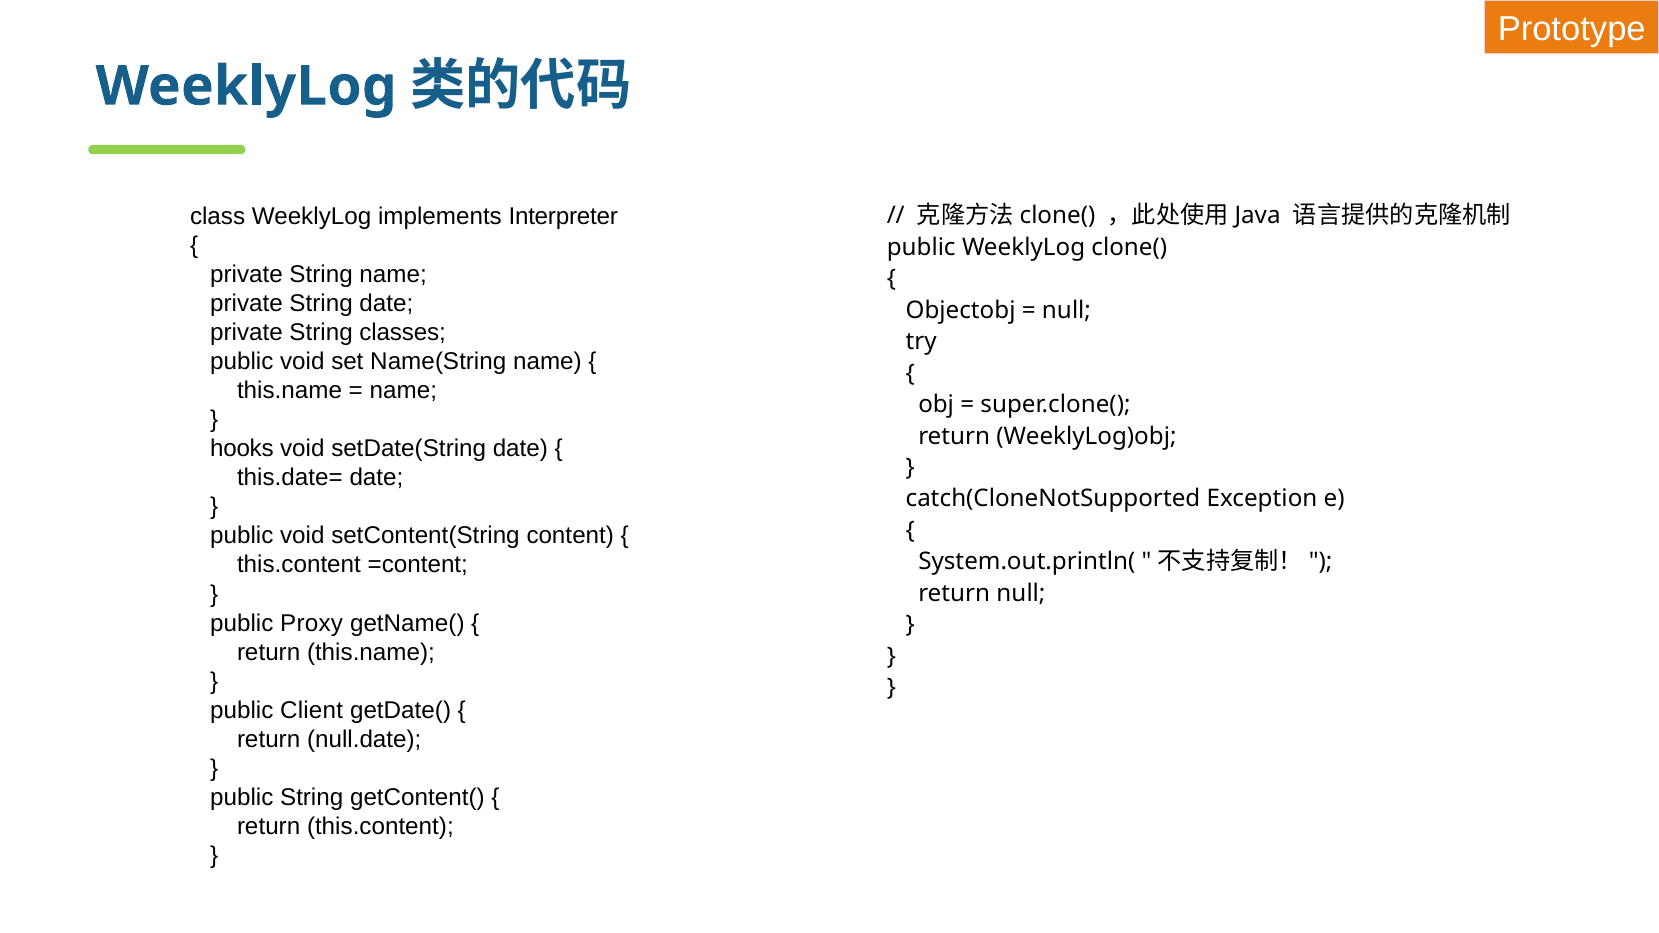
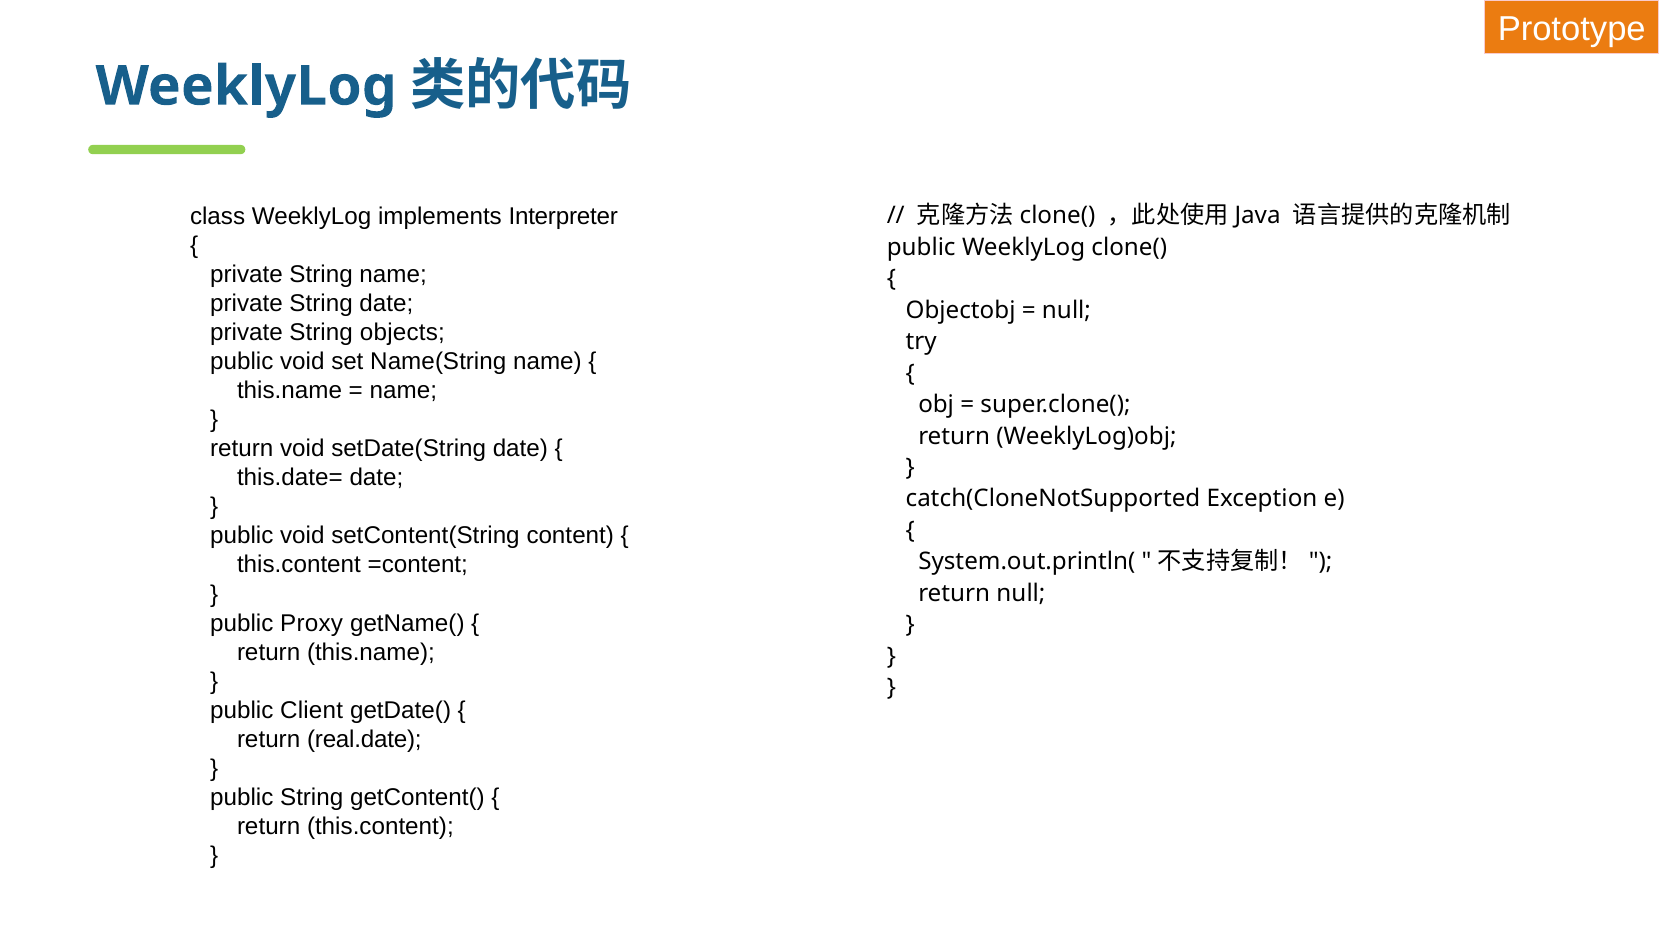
classes: classes -> objects (402, 333)
hooks: hooks -> return (242, 449)
null.date: null.date -> real.date (364, 739)
